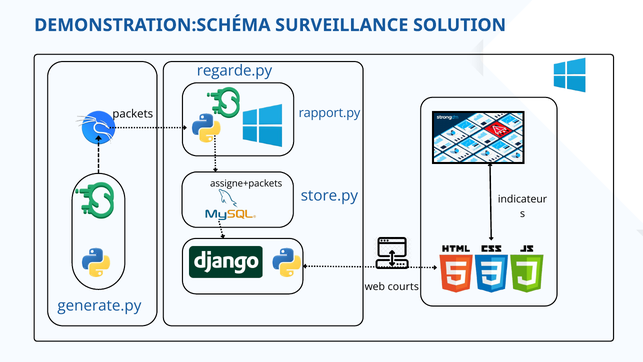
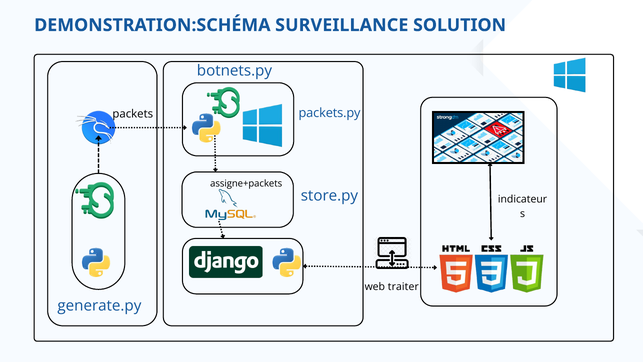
regarde.py: regarde.py -> botnets.py (234, 71)
rapport.py: rapport.py -> packets.py (330, 113)
courts: courts -> traiter (403, 287)
